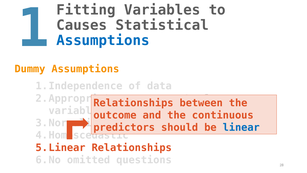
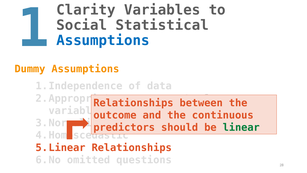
Fitting: Fitting -> Clarity (86, 10)
Causes: Causes -> Social (82, 25)
linear colour: blue -> green (241, 127)
